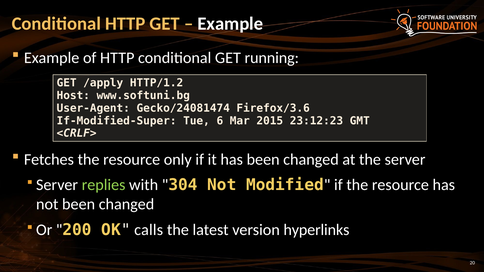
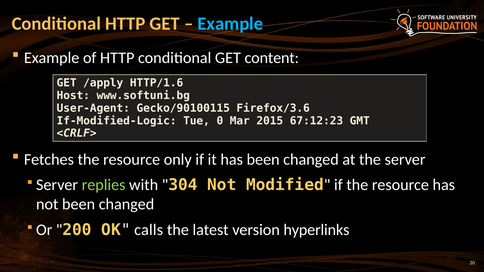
Example colour: white -> light blue (230, 24)
running: running -> content (272, 58)
HTTP/1.2: HTTP/1.2 -> HTTP/1.6 (157, 83)
Gecko/24081474: Gecko/24081474 -> Gecko/90100115 (183, 108)
If-Modified-Super: If-Modified-Super -> If-Modified-Logic (117, 121)
6: 6 -> 0 (220, 121)
23:12:23: 23:12:23 -> 67:12:23 (316, 121)
